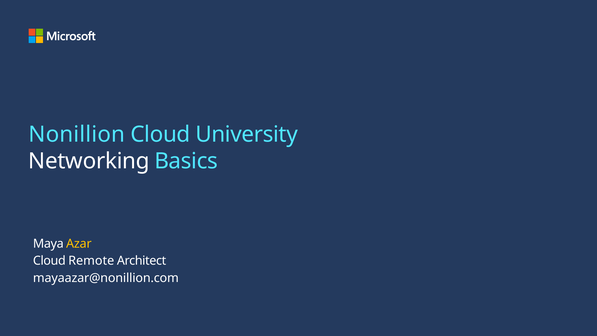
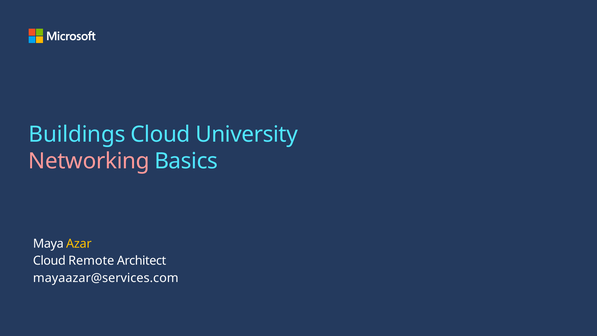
Nonillion: Nonillion -> Buildings (77, 134)
Networking colour: white -> pink (89, 161)
mayaazar@nonillion.com: mayaazar@nonillion.com -> mayaazar@services.com (106, 278)
